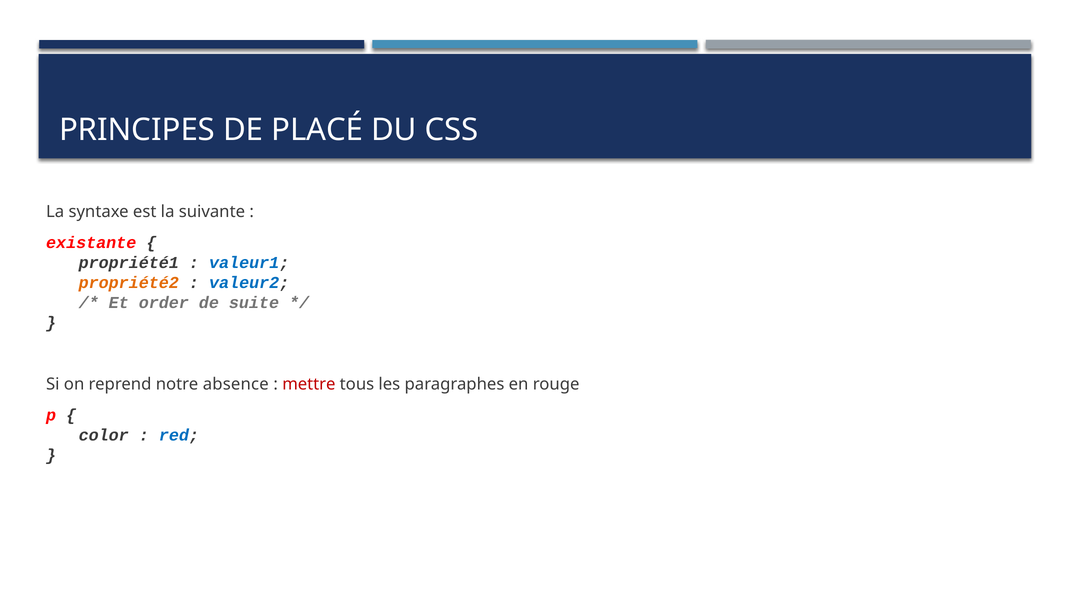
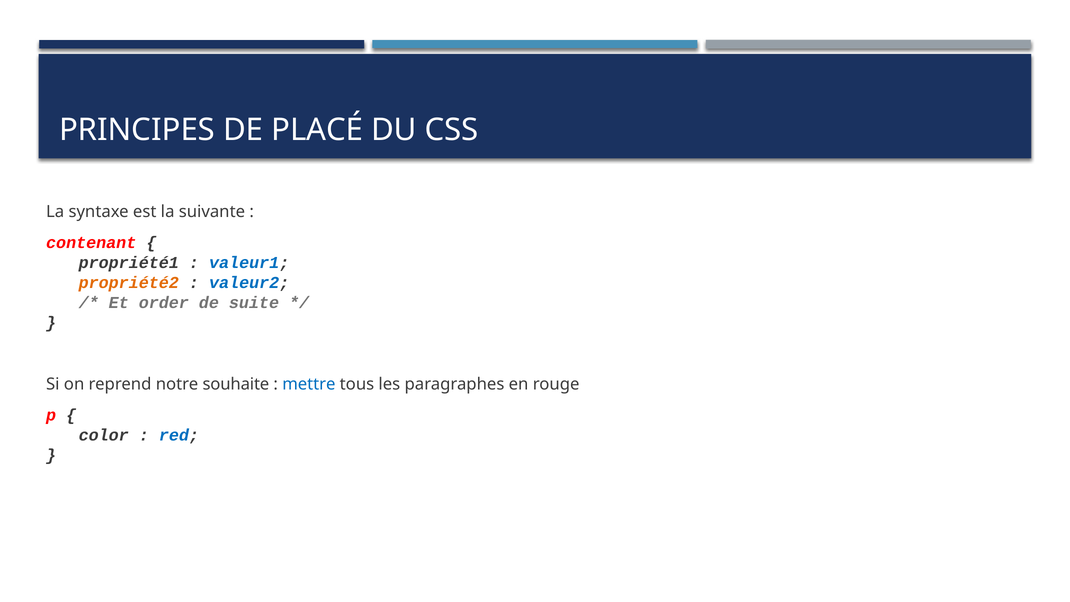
existante: existante -> contenant (91, 243)
absence: absence -> souhaite (236, 384)
mettre colour: red -> blue (309, 384)
